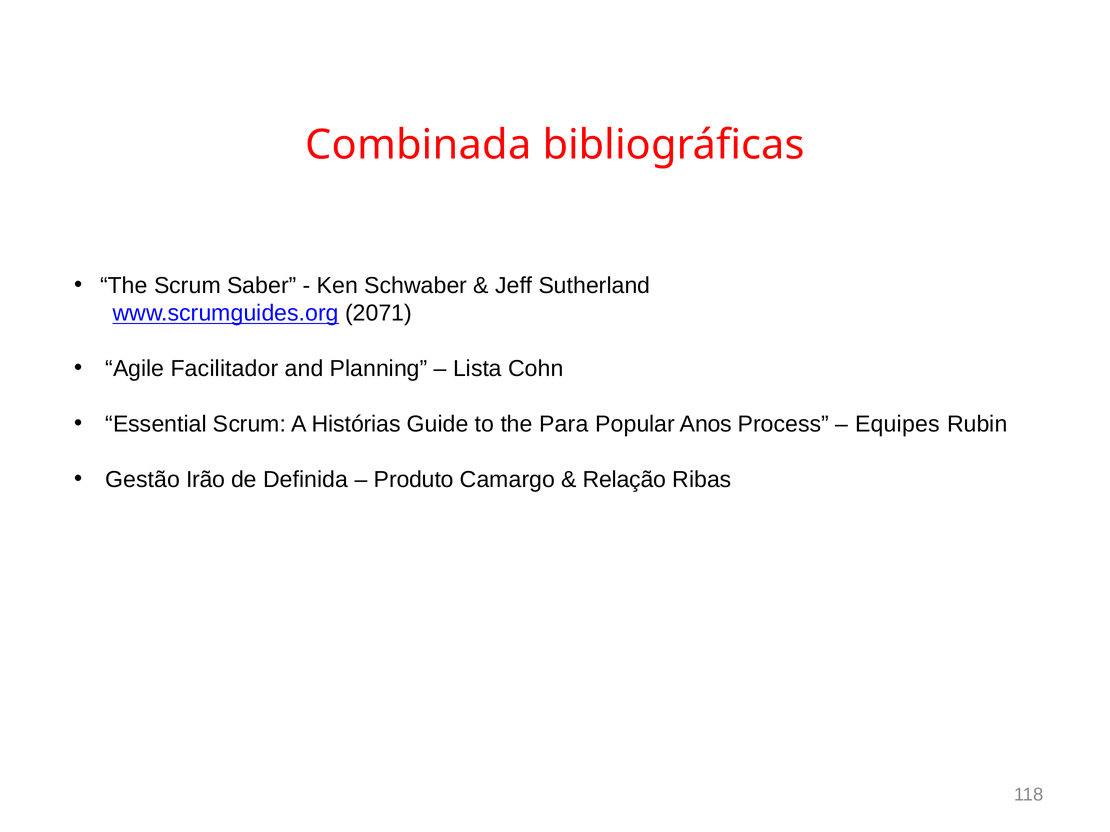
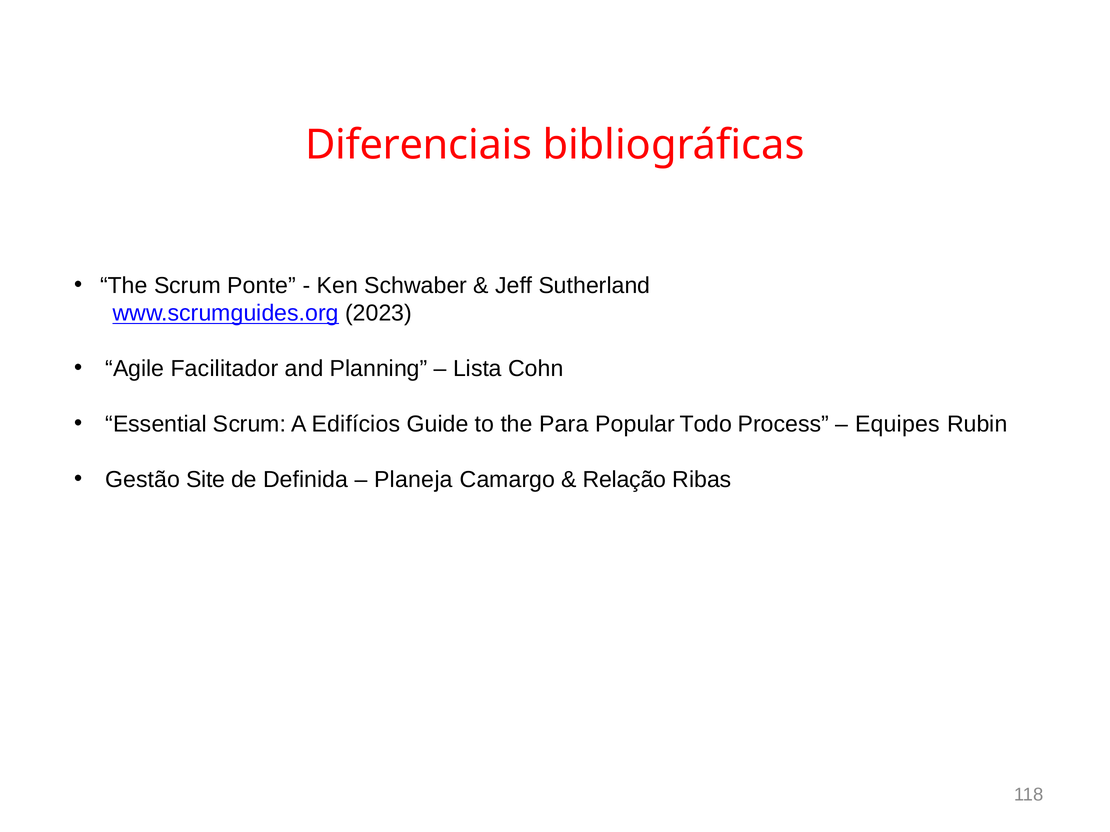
Combinada: Combinada -> Diferenciais (419, 145)
Saber: Saber -> Ponte (262, 286)
2071: 2071 -> 2023 (379, 313)
Histórias: Histórias -> Edifícios (356, 424)
Anos: Anos -> Todo (706, 424)
Irão: Irão -> Site (206, 480)
Produto: Produto -> Planeja (414, 480)
